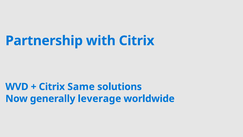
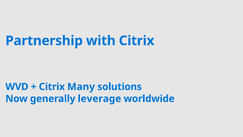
Same: Same -> Many (81, 87)
